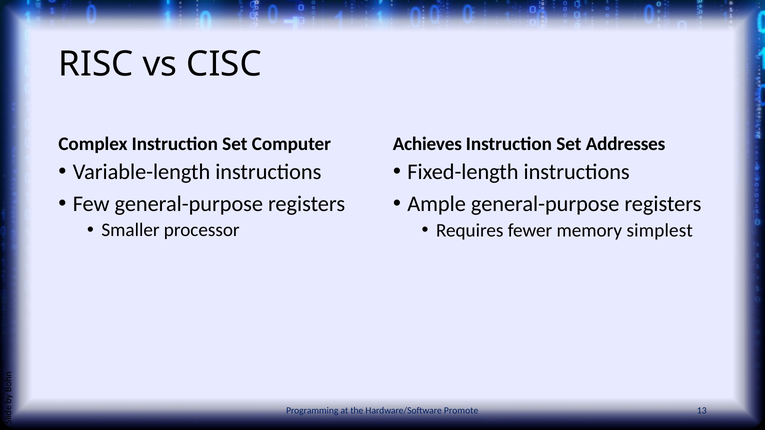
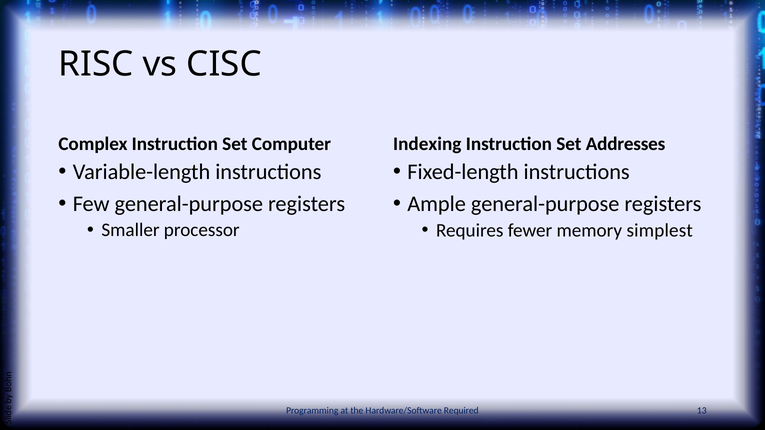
Achieves: Achieves -> Indexing (427, 144)
Promote: Promote -> Required (461, 411)
